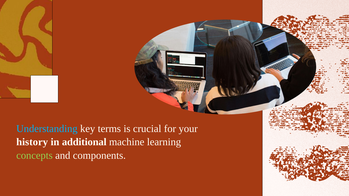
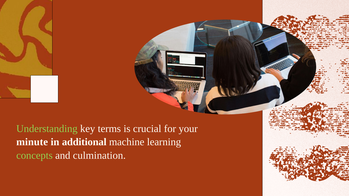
Understanding colour: light blue -> light green (47, 129)
history: history -> minute (32, 142)
components: components -> culmination (99, 156)
